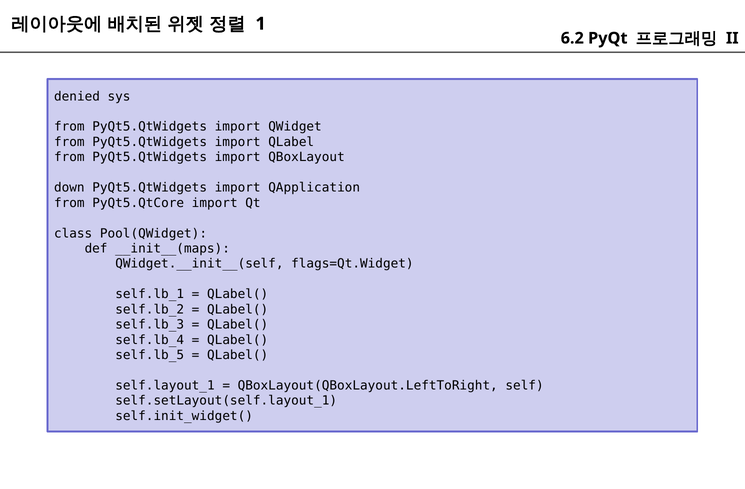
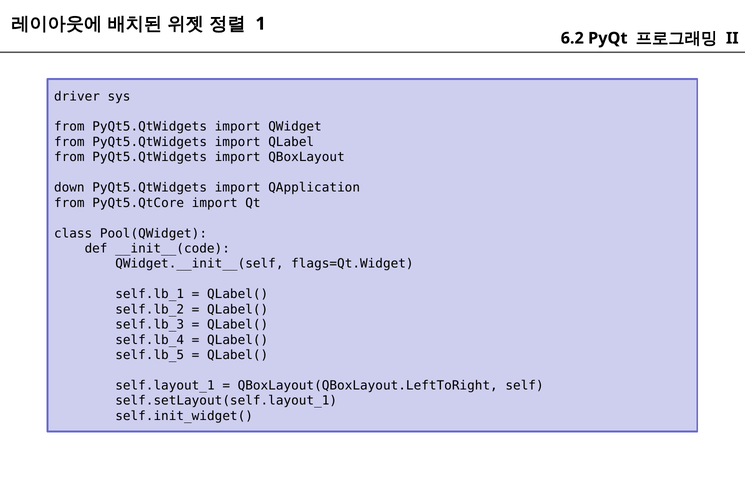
denied: denied -> driver (77, 96)
__init__(maps: __init__(maps -> __init__(code (173, 249)
